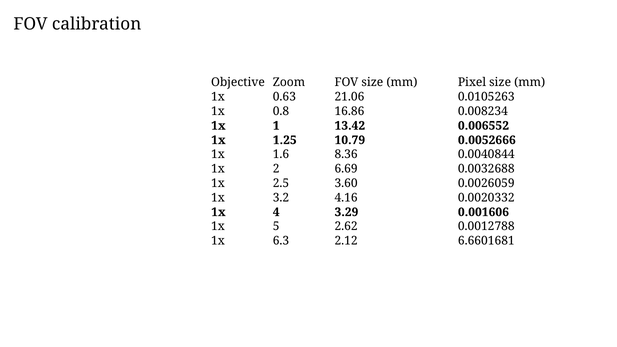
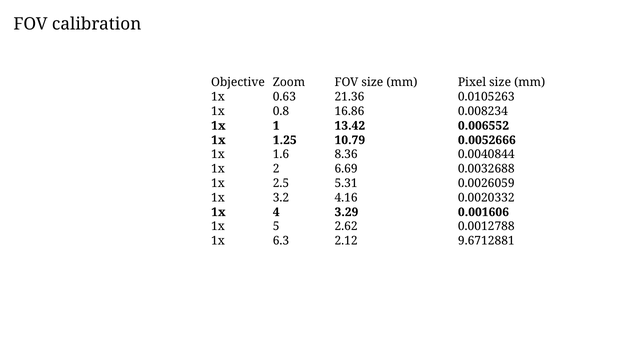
21.06: 21.06 -> 21.36 (349, 97)
3.60: 3.60 -> 5.31 (346, 183)
6.6601681: 6.6601681 -> 9.6712881 (486, 241)
